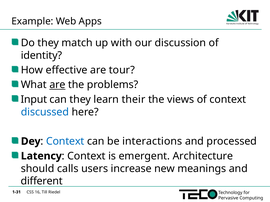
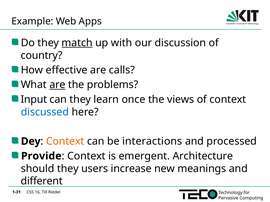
match underline: none -> present (77, 43)
identity: identity -> country (42, 55)
tour: tour -> calls (122, 70)
their: their -> once (134, 100)
Context colour: blue -> orange (65, 142)
Latency: Latency -> Provide (41, 156)
should calls: calls -> they (68, 169)
